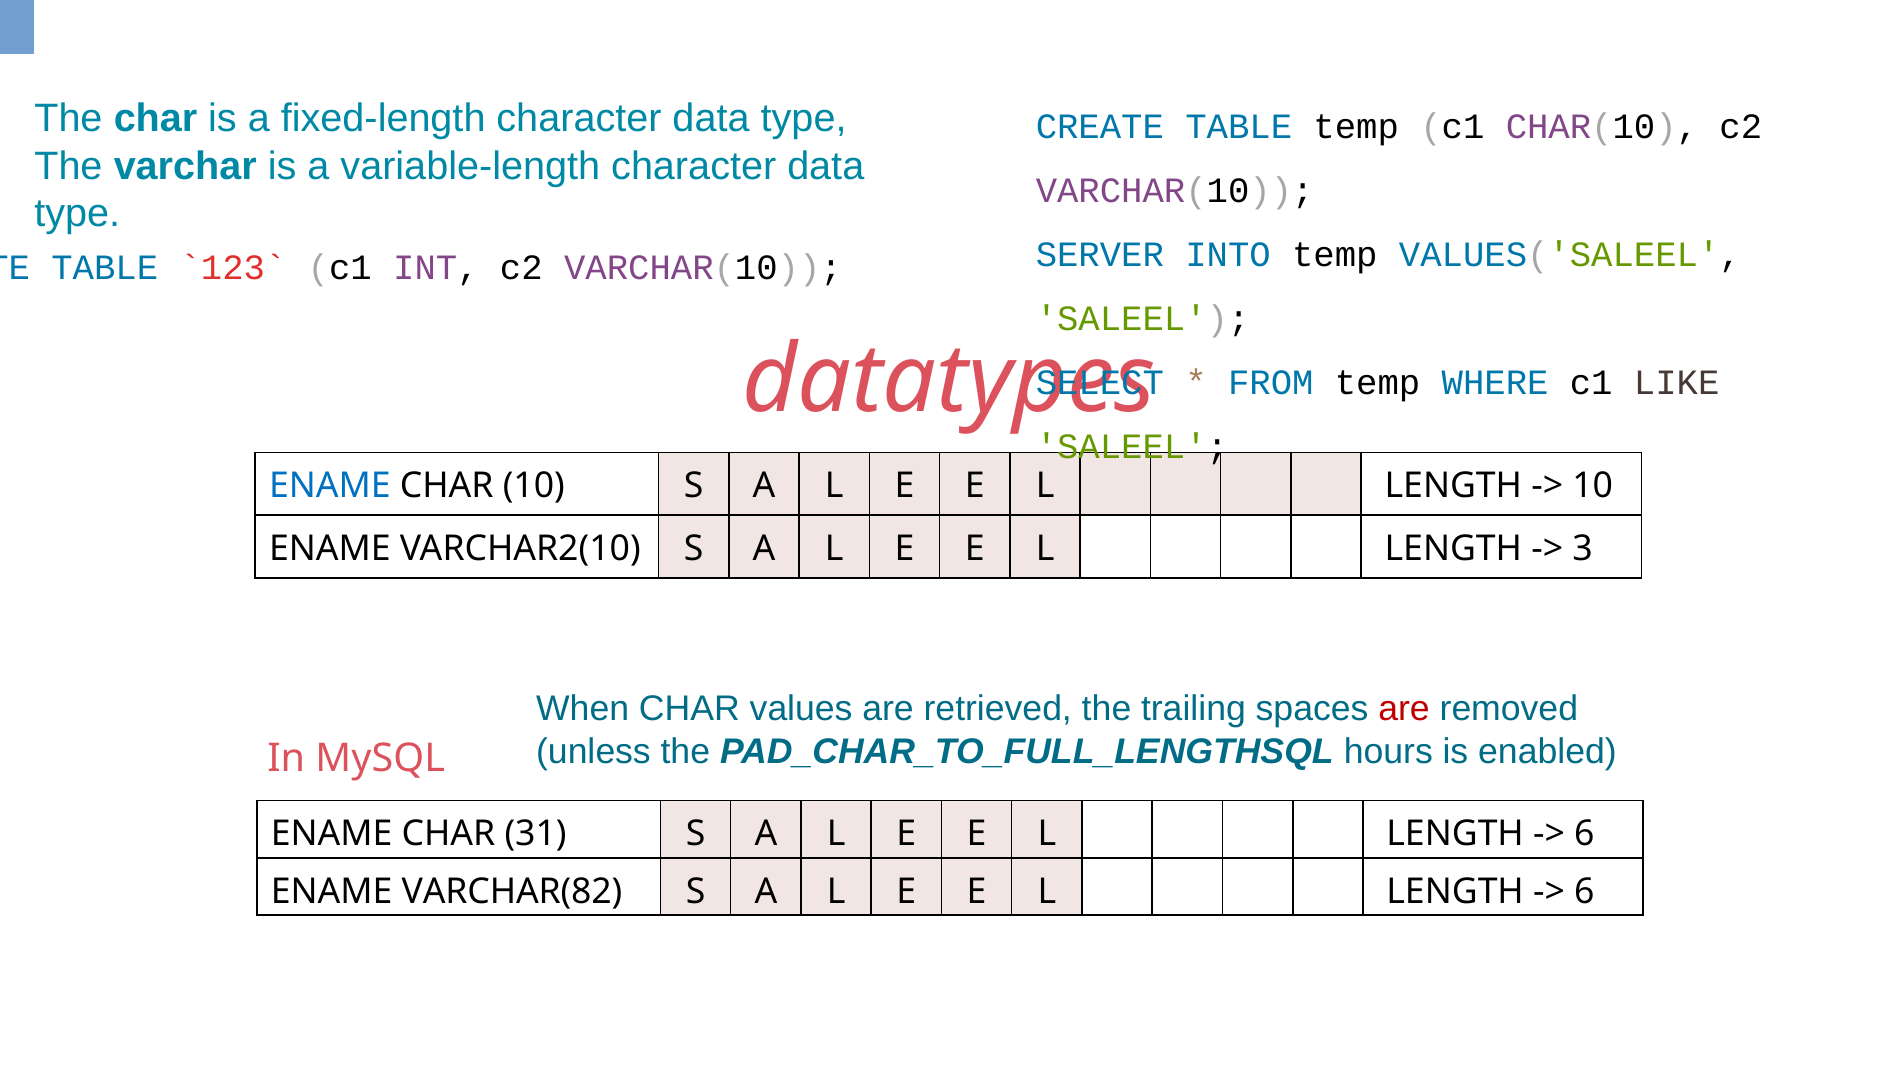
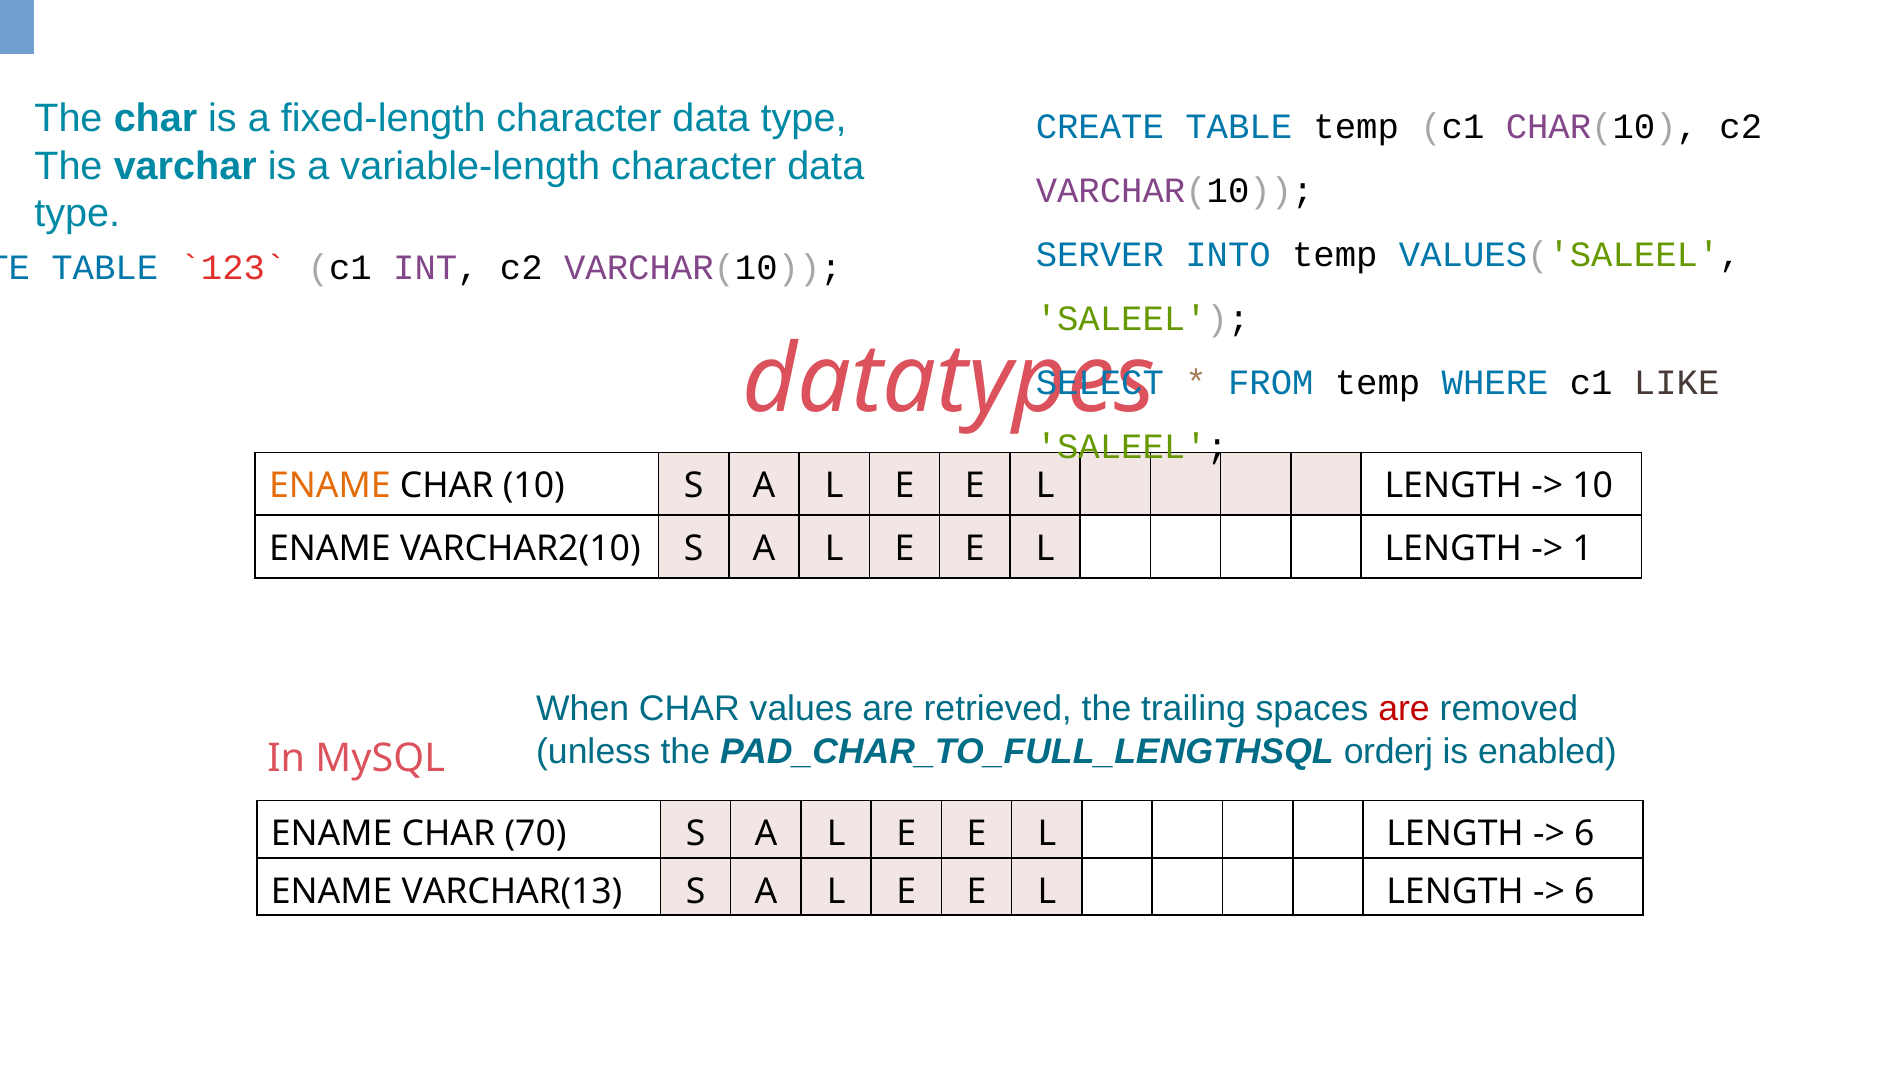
ENAME colour: blue -> orange (330, 486)
3: 3 -> 1 (1582, 549)
hours: hours -> orderj (1388, 752)
31: 31 -> 70 (536, 834)
VARCHAR(82: VARCHAR(82 -> VARCHAR(13 (512, 892)
